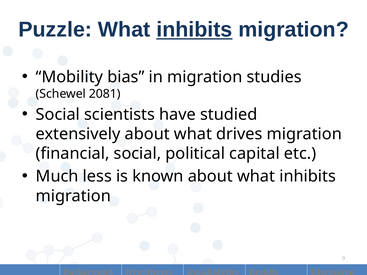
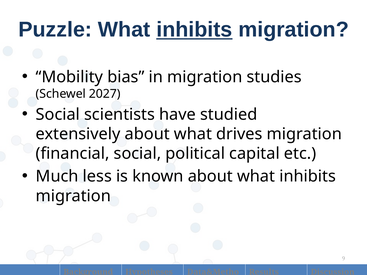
2081: 2081 -> 2027 (105, 94)
